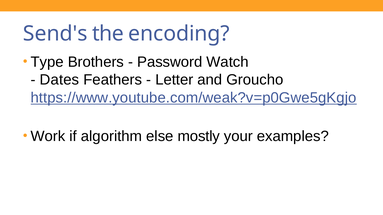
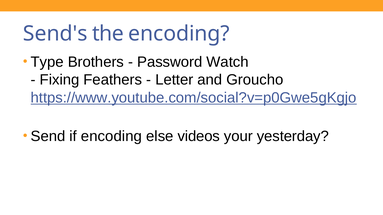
Dates: Dates -> Fixing (60, 80)
https://www.youtube.com/weak?v=p0Gwe5gKgjo: https://www.youtube.com/weak?v=p0Gwe5gKgjo -> https://www.youtube.com/social?v=p0Gwe5gKgjo (194, 98)
Work: Work -> Send (48, 136)
if algorithm: algorithm -> encoding (111, 136)
mostly: mostly -> videos (199, 136)
examples: examples -> yesterday (293, 136)
